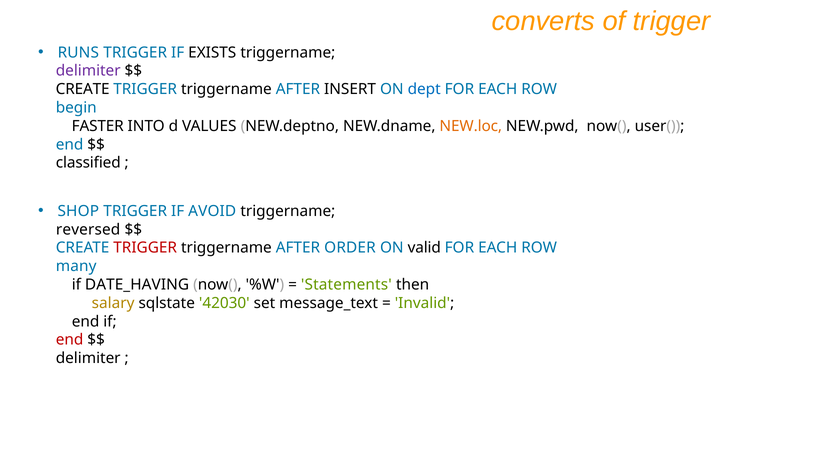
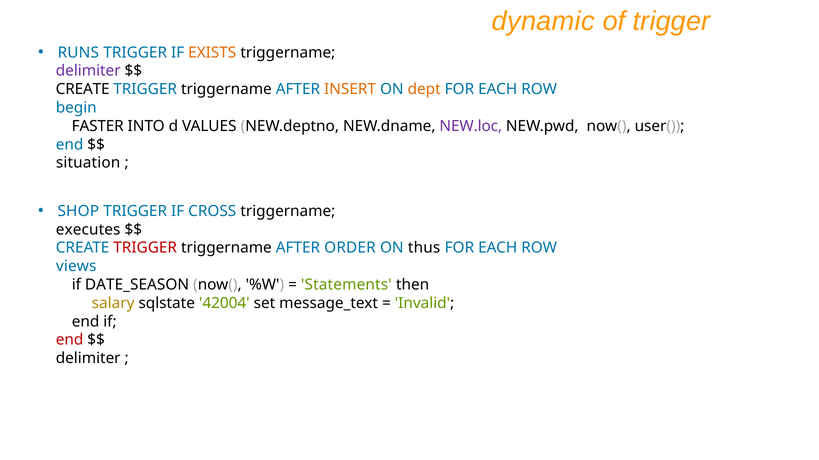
converts: converts -> dynamic (543, 21)
EXISTS colour: black -> orange (212, 53)
INSERT colour: black -> orange (350, 89)
dept colour: blue -> orange (424, 89)
NEW.loc colour: orange -> purple (471, 126)
classified: classified -> situation (88, 163)
AVOID: AVOID -> CROSS (212, 211)
reversed: reversed -> executes (88, 230)
valid: valid -> thus (424, 248)
many: many -> views (76, 267)
DATE_HAVING: DATE_HAVING -> DATE_SEASON (137, 285)
42030: 42030 -> 42004 (224, 304)
